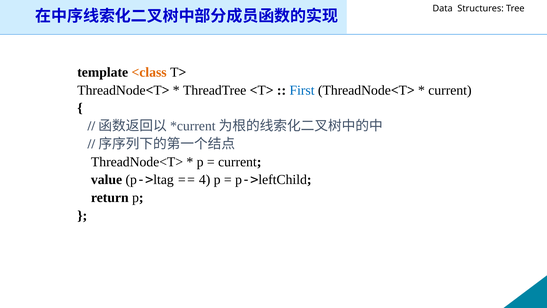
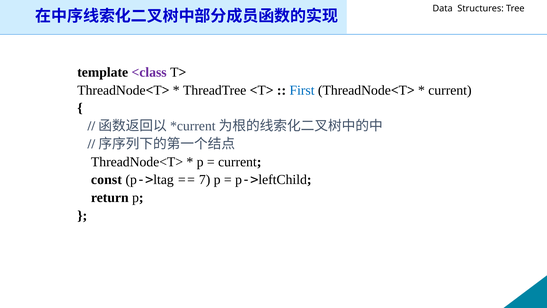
<class colour: orange -> purple (149, 72)
value: value -> const (106, 180)
4: 4 -> 7 (205, 180)
